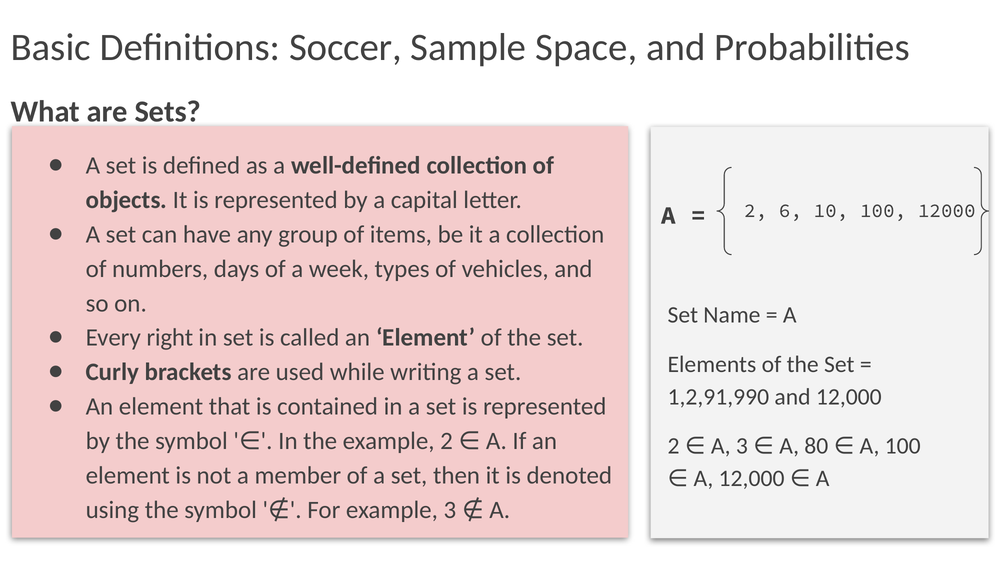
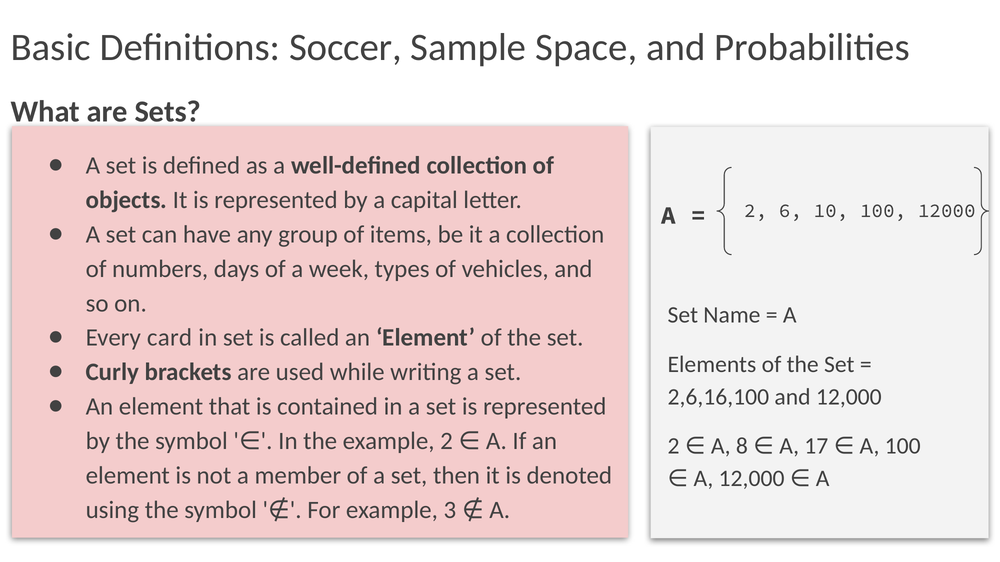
right: right -> card (170, 338)
1,2,91,990: 1,2,91,990 -> 2,6,16,100 (718, 397)
A 3: 3 -> 8 (742, 446)
80: 80 -> 17 (816, 446)
